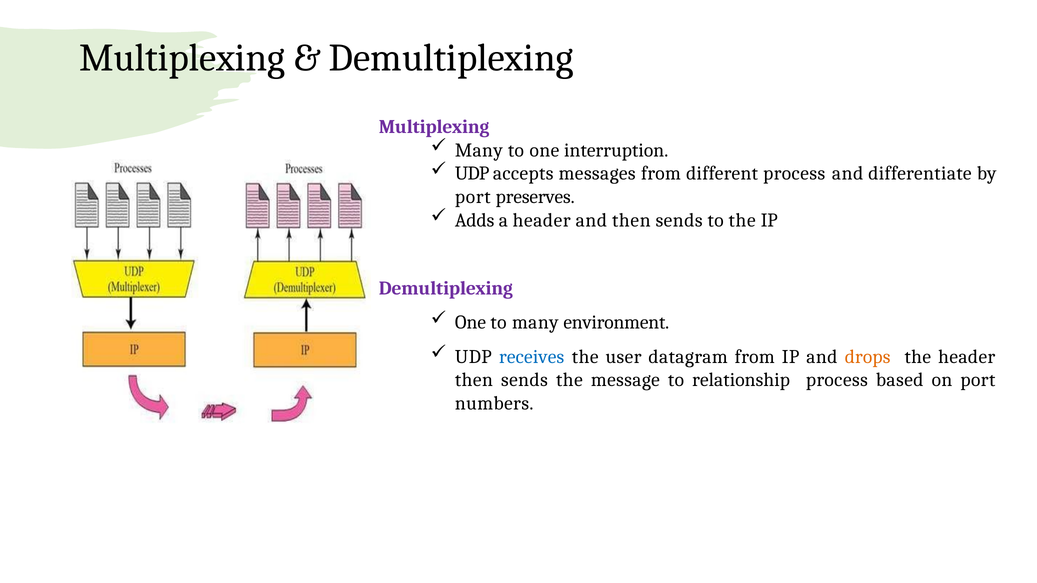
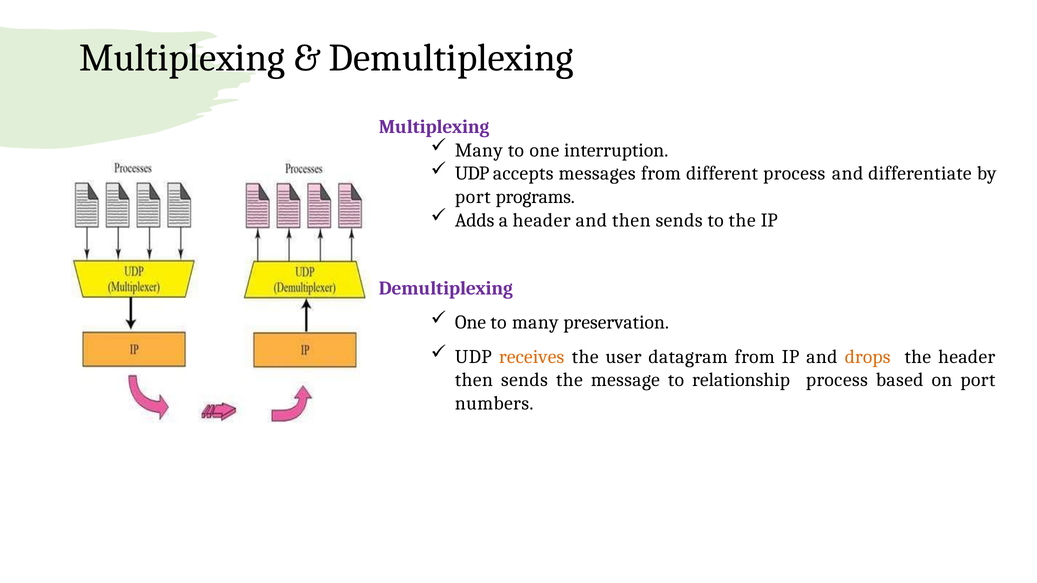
preserves: preserves -> programs (535, 197)
environment: environment -> preservation (616, 323)
receives colour: blue -> orange (532, 357)
